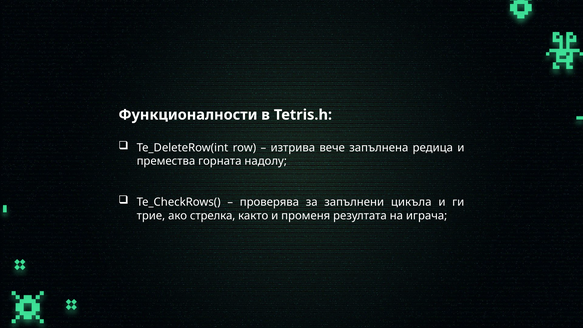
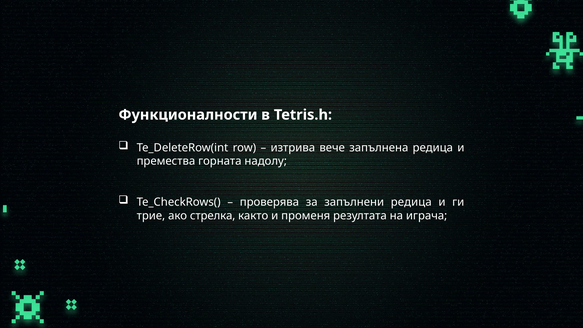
запълнени цикъла: цикъла -> редица (411, 202)
